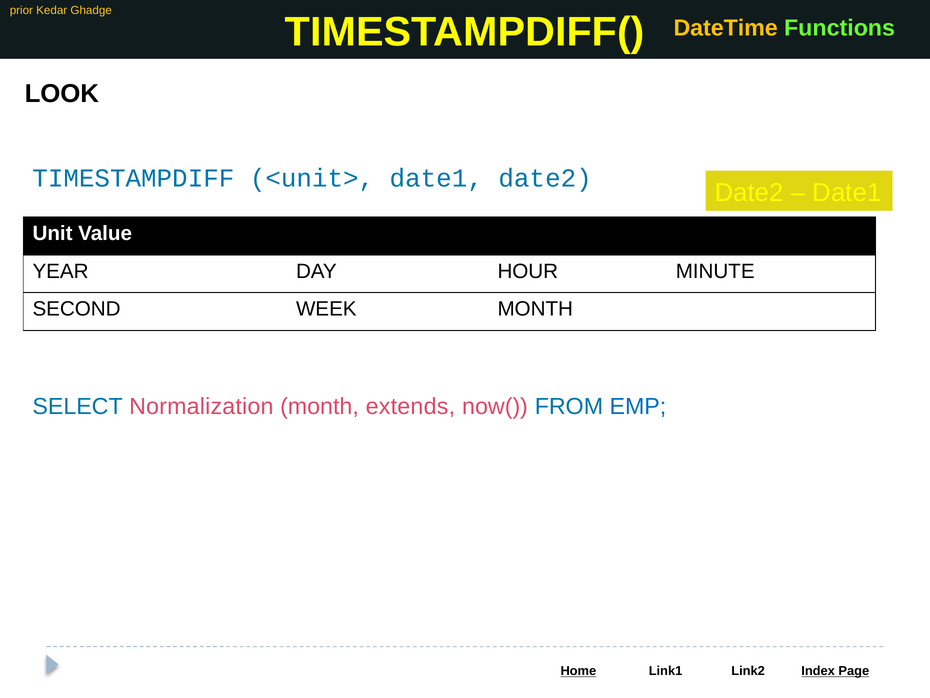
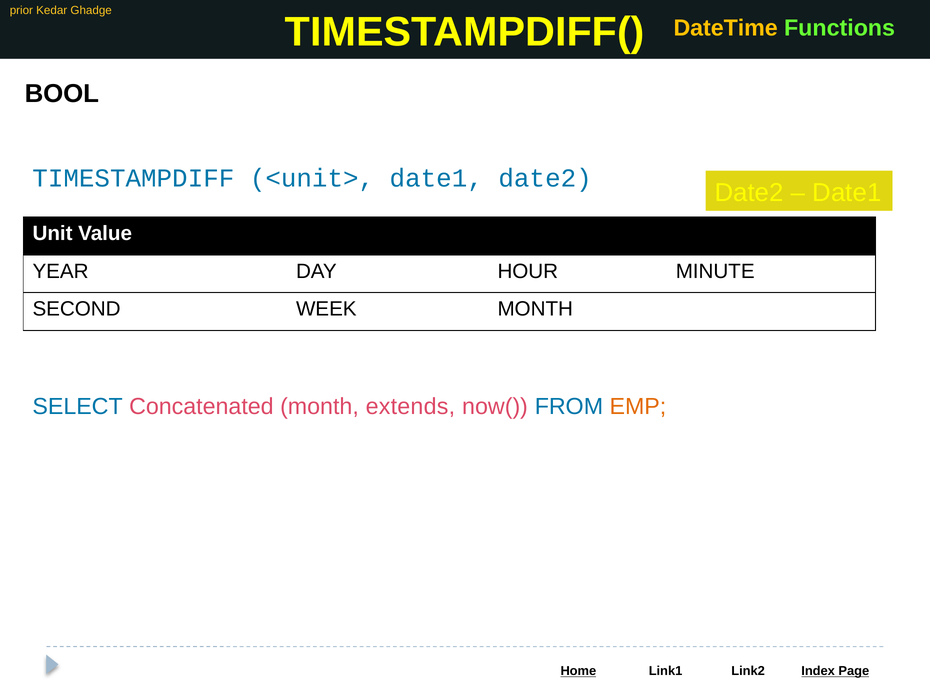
LOOK: LOOK -> BOOL (62, 93)
Normalization: Normalization -> Concatenated (201, 406)
EMP colour: blue -> orange (638, 406)
